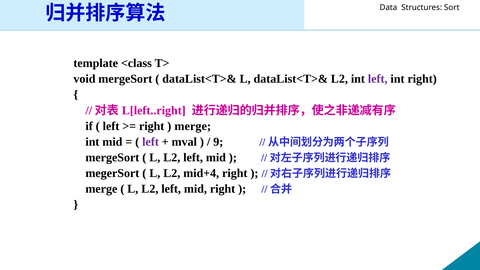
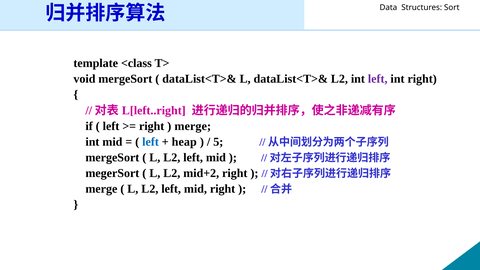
left colour: purple -> blue (151, 142)
mval: mval -> heap (184, 142)
9: 9 -> 5 (218, 142)
mid+4: mid+4 -> mid+2 (201, 173)
